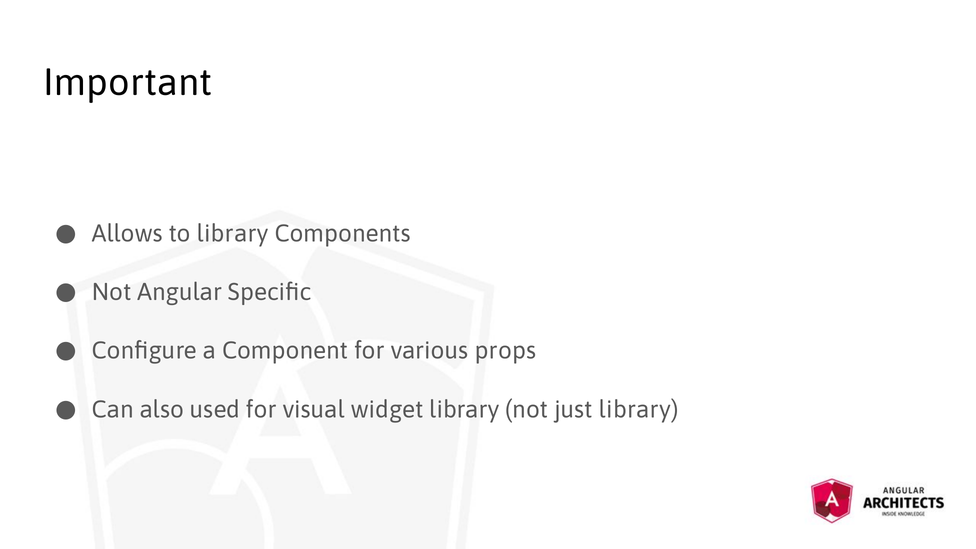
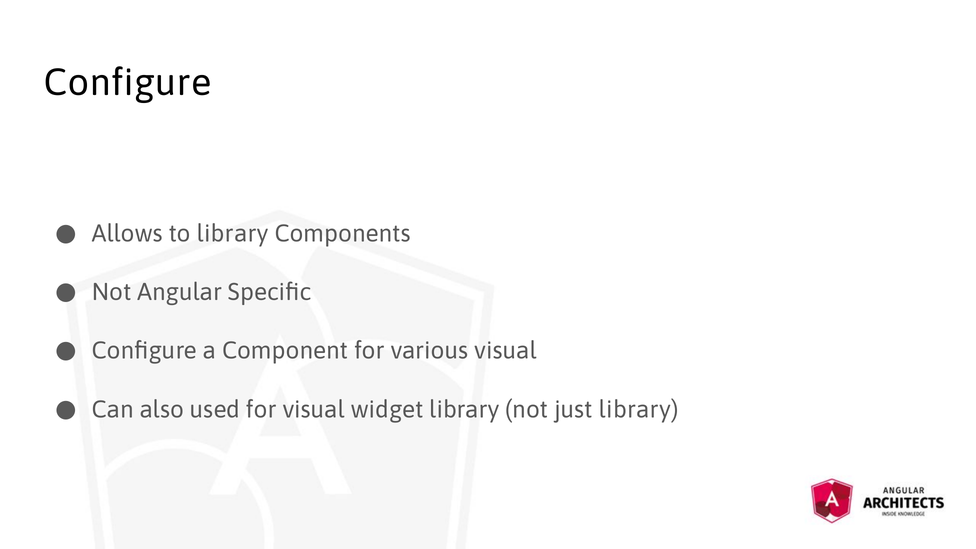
Important: Important -> Configure (128, 83)
various props: props -> visual (506, 351)
